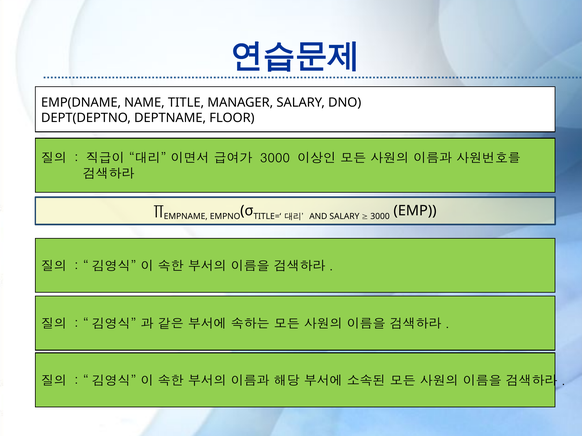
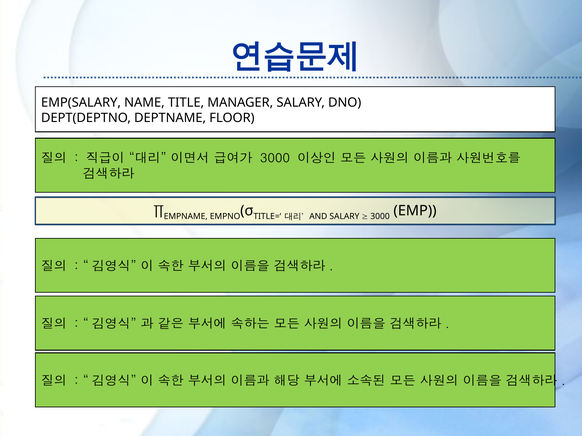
EMP(DNAME: EMP(DNAME -> EMP(SALARY (81, 103)
